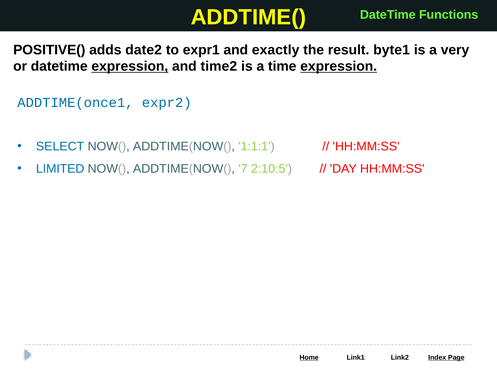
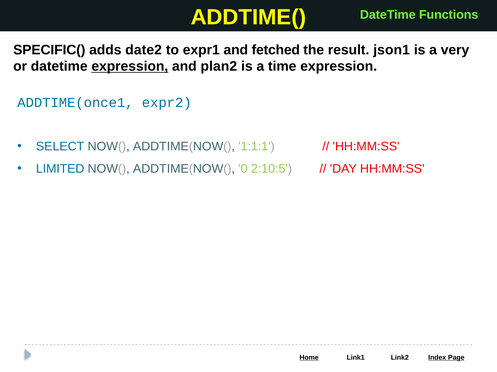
POSITIVE(: POSITIVE( -> SPECIFIC( (49, 50)
exactly: exactly -> fetched (276, 50)
byte1: byte1 -> json1 (392, 50)
time2: time2 -> plan2 (219, 66)
expression underline: present -> none (339, 66)
7: 7 -> 0 (243, 169)
